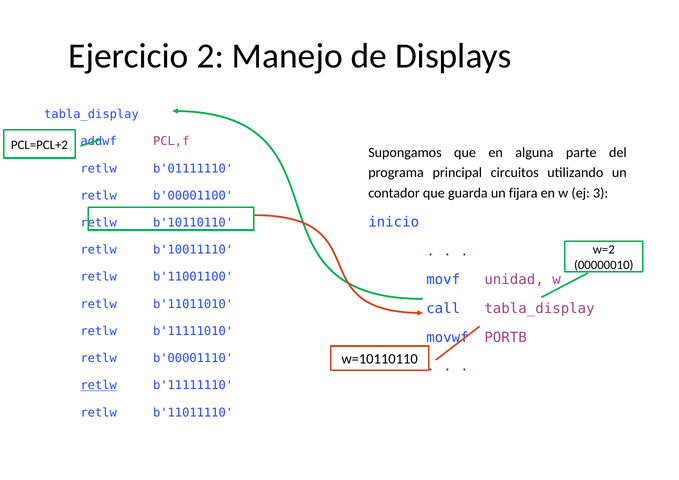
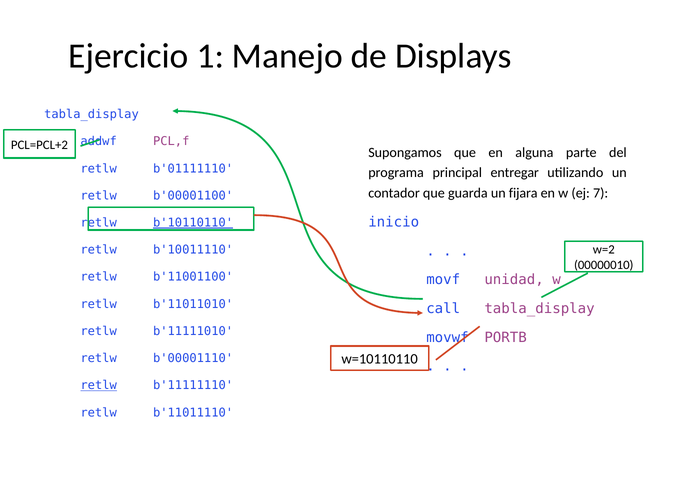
2: 2 -> 1 (210, 56)
circuitos: circuitos -> entregar (515, 173)
3: 3 -> 7 (601, 193)
b'10110110 underline: none -> present (193, 223)
